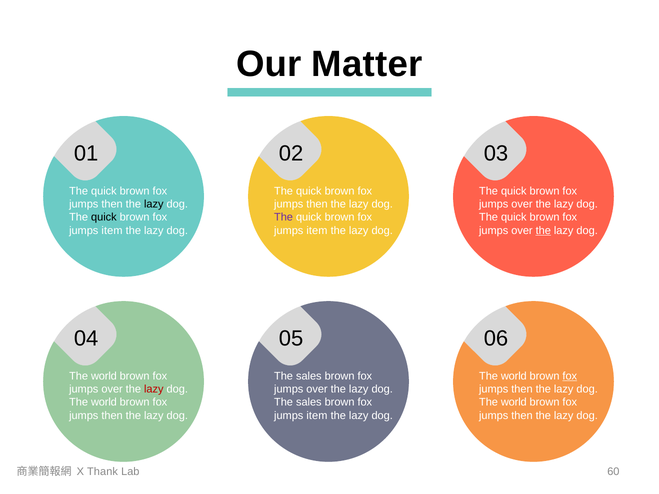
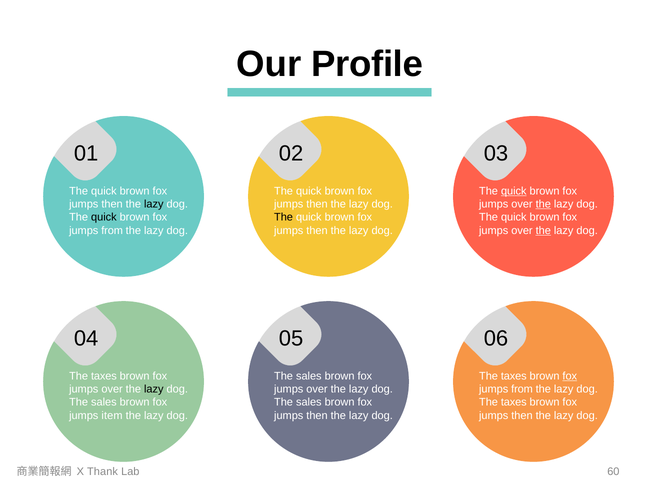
Matter: Matter -> Profile (367, 64)
quick underline: none -> present (514, 191)
the underline: none -> present (543, 204)
The colour: purple -> black (284, 217)
item: item -> from (112, 231)
item: item -> then (317, 231)
world: world -> taxes (104, 376)
world: world -> taxes (514, 376)
lazy colour: red -> black (154, 389)
then: then -> from (522, 389)
world: world -> sales (104, 403)
world: world -> taxes (514, 403)
then: then -> item (112, 416)
item: item -> then (317, 416)
